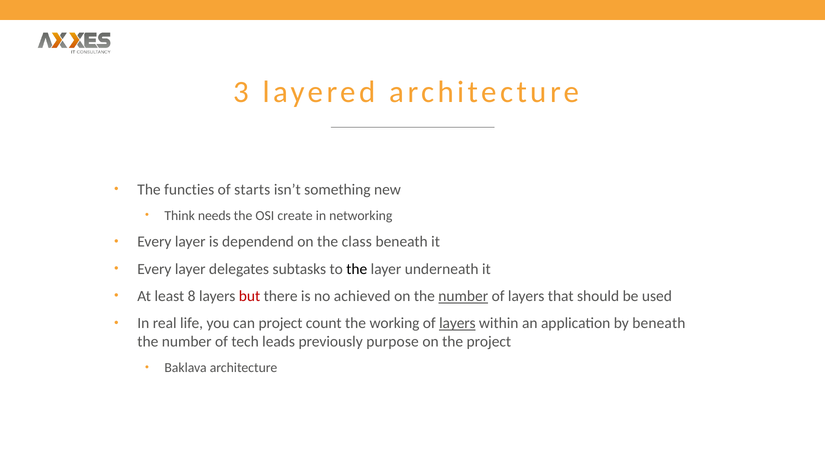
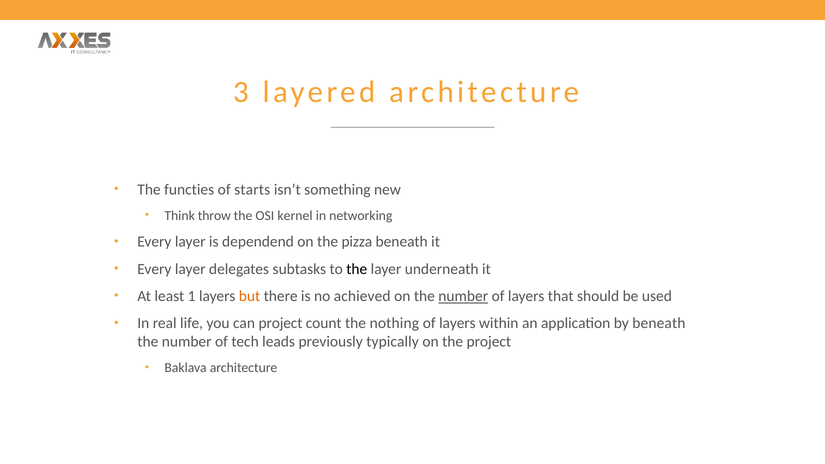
needs: needs -> throw (214, 216)
create: create -> kernel (295, 216)
class: class -> pizza (357, 242)
8: 8 -> 1 (192, 296)
but colour: red -> orange (250, 296)
working: working -> nothing (394, 323)
layers underline: present -> none (457, 323)
purpose: purpose -> typically (393, 342)
